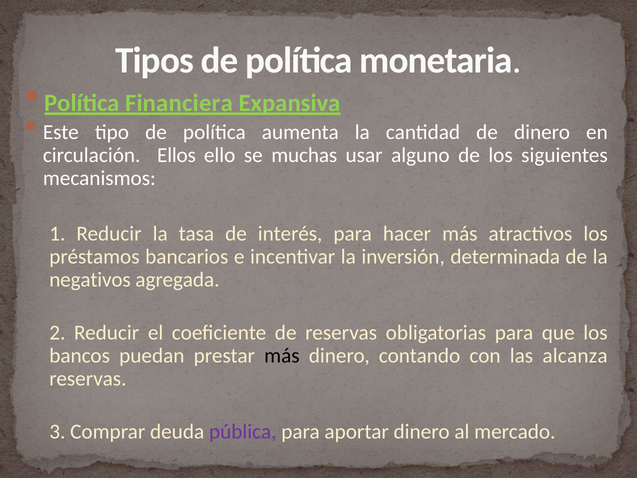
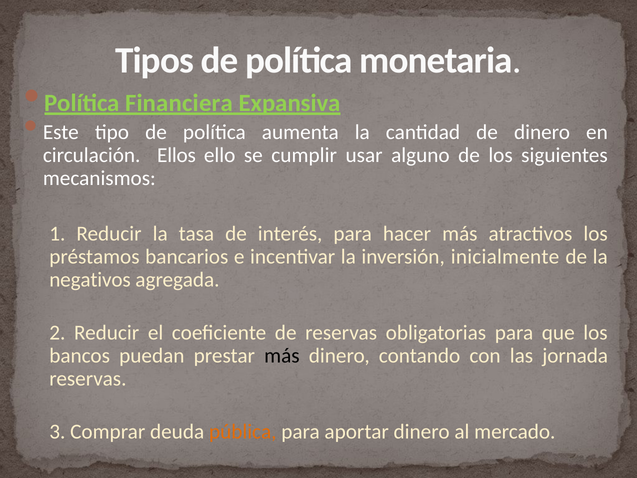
muchas: muchas -> cumplir (304, 155)
determinada: determinada -> inicialmente (505, 257)
alcanza: alcanza -> jornada (575, 356)
pública colour: purple -> orange (243, 432)
